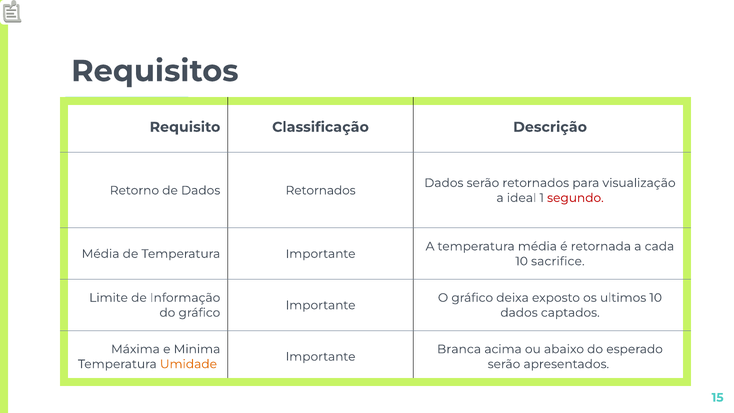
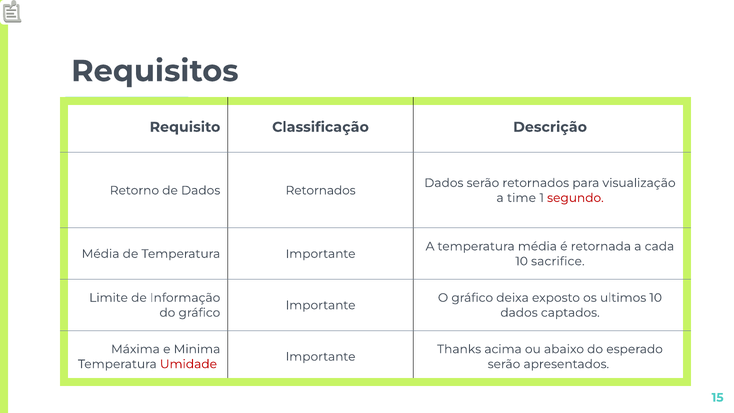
ideal: ideal -> time (522, 198)
Branca: Branca -> Thanks (459, 349)
Umidade colour: orange -> red (188, 364)
